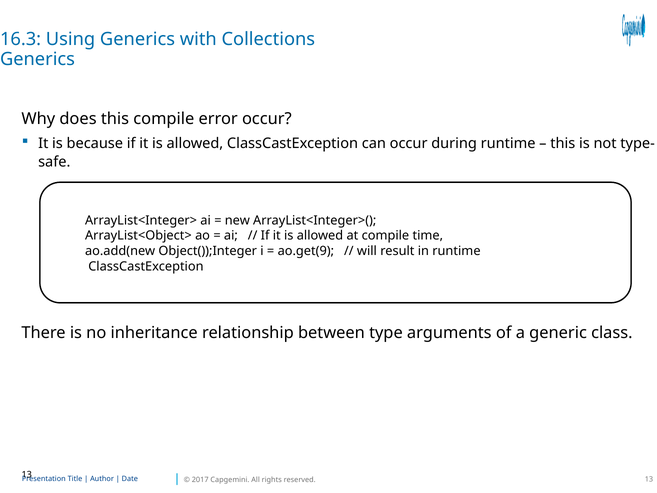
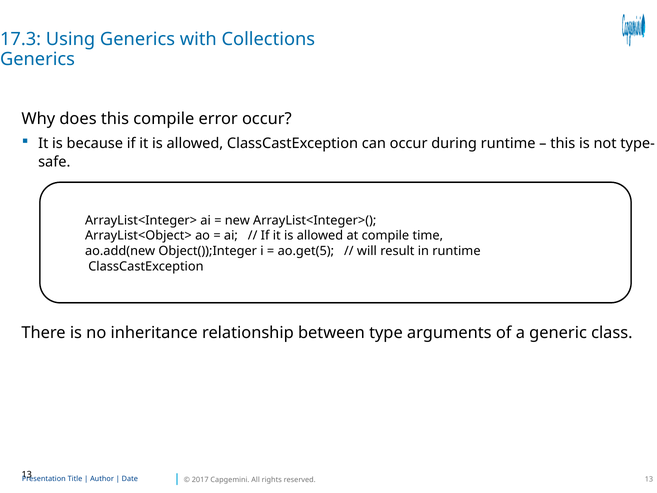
16.3: 16.3 -> 17.3 (21, 39)
ao.get(9: ao.get(9 -> ao.get(5 (306, 251)
